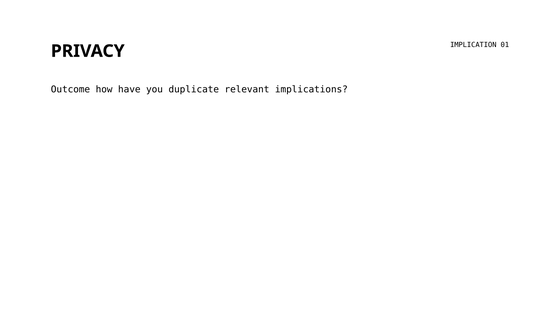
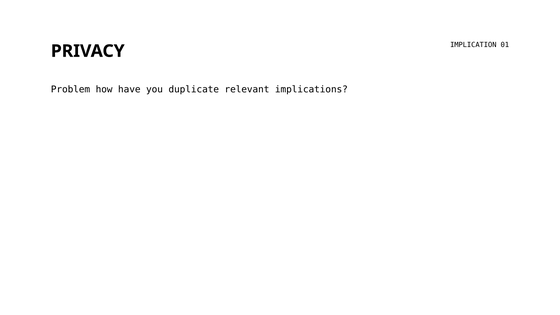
Outcome: Outcome -> Problem (71, 89)
